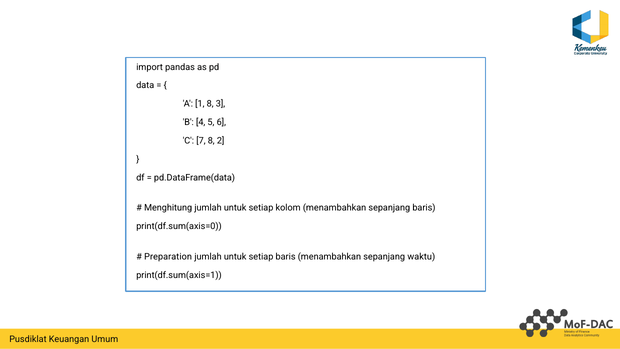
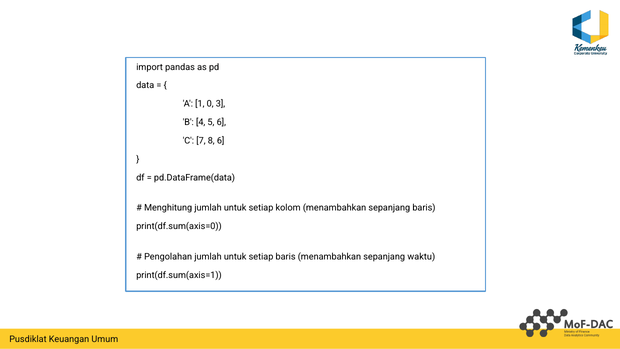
1 8: 8 -> 0 (210, 104)
8 2: 2 -> 6 (221, 141)
Preparation: Preparation -> Pengolahan (168, 256)
